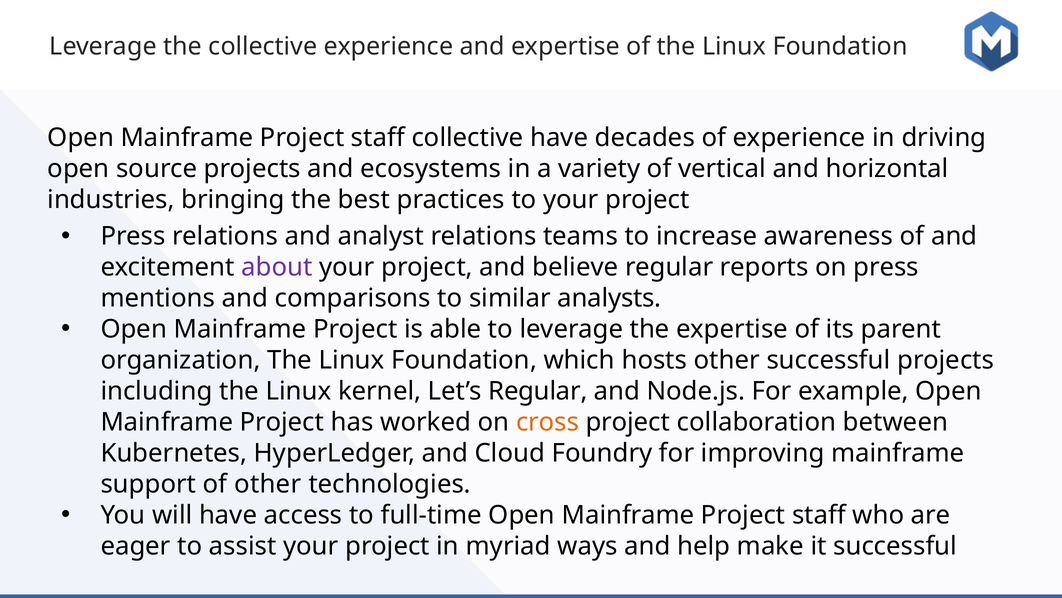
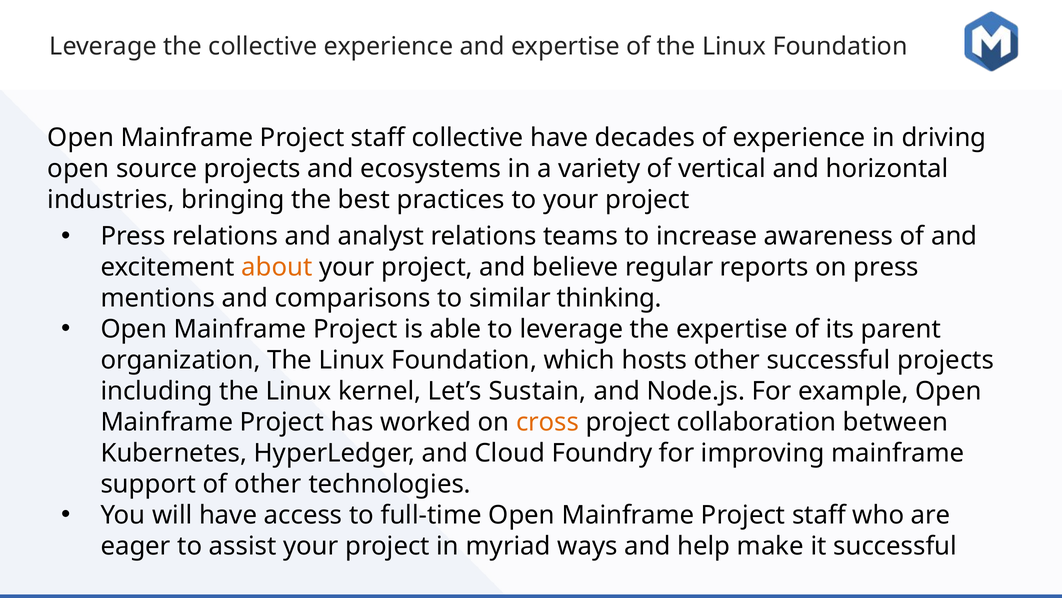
about colour: purple -> orange (277, 267)
analysts: analysts -> thinking (609, 298)
Let’s Regular: Regular -> Sustain (538, 391)
